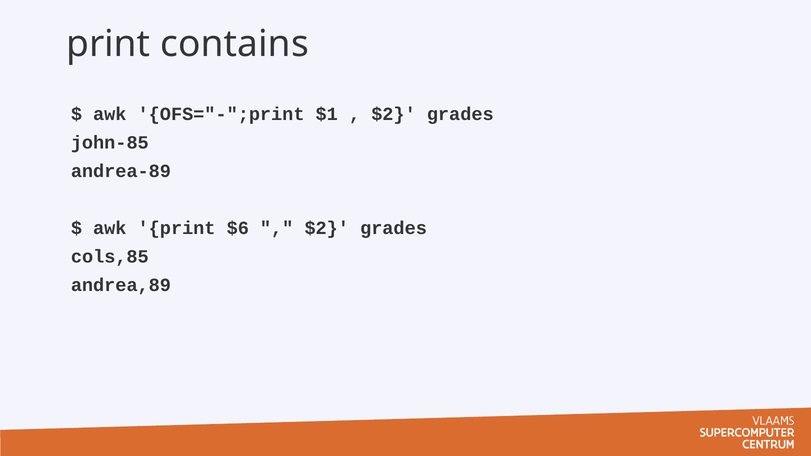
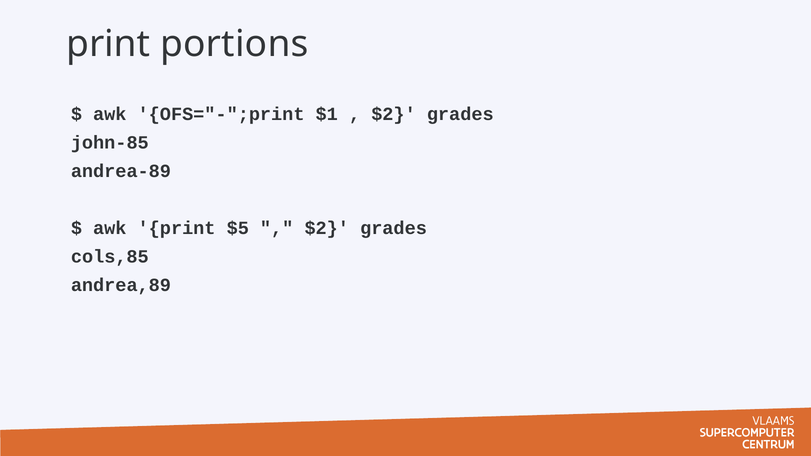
contains: contains -> portions (234, 44)
$6: $6 -> $5 (238, 228)
